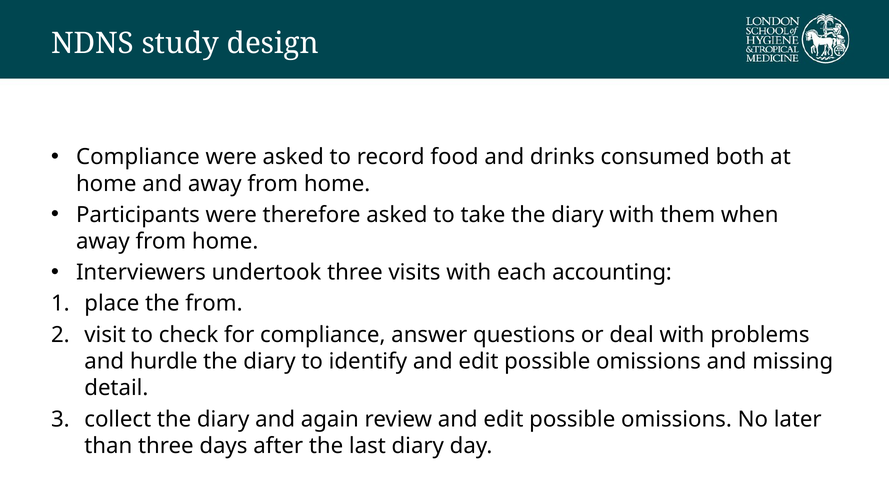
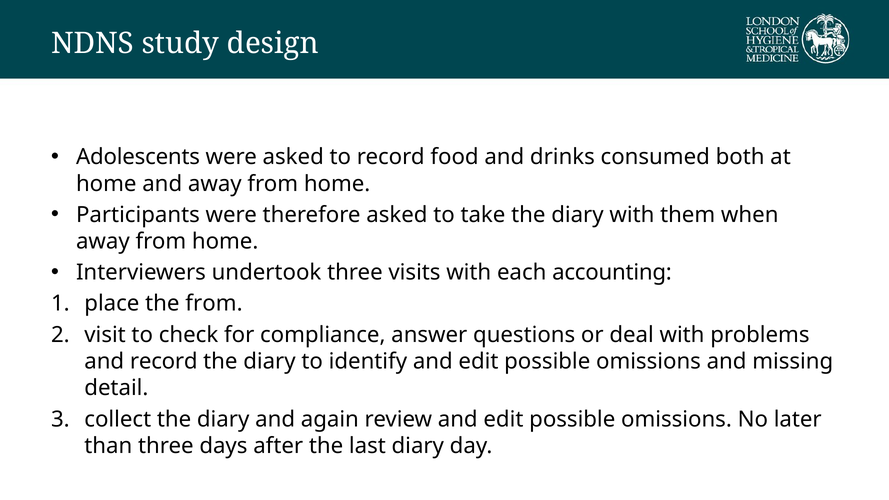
Compliance: Compliance -> Adolescents (138, 157)
and hurdle: hurdle -> record (164, 362)
